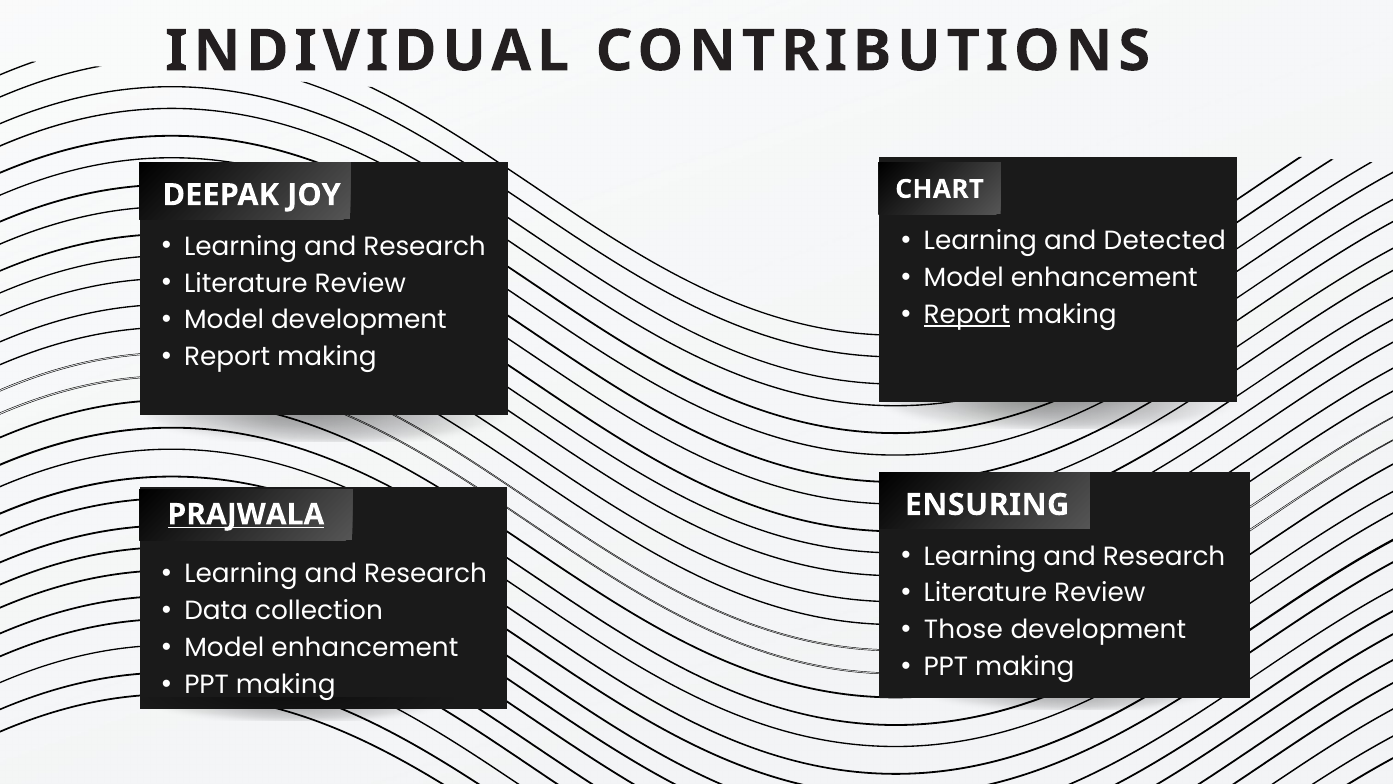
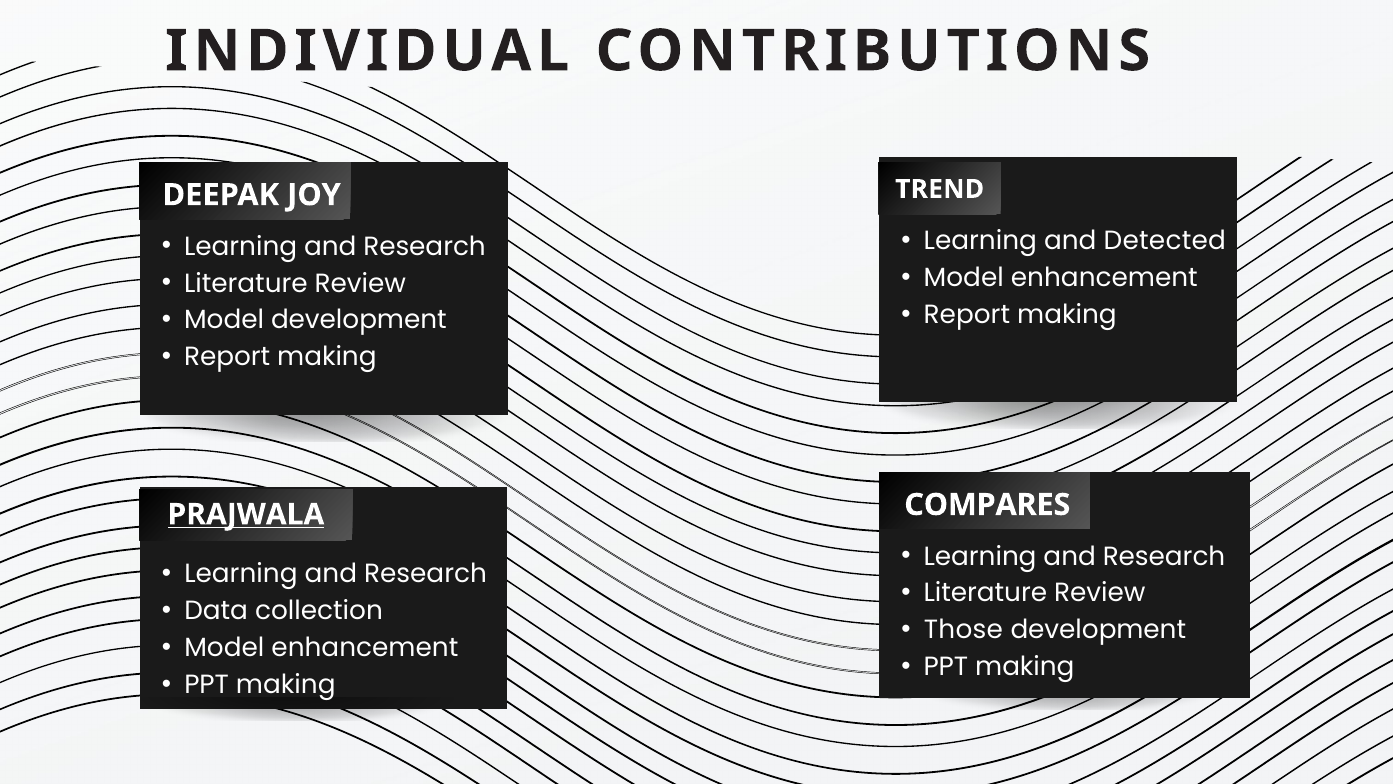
CHART: CHART -> TREND (940, 189)
Report underline: present -> none (967, 315)
ENSURING: ENSURING -> COMPARES (987, 505)
